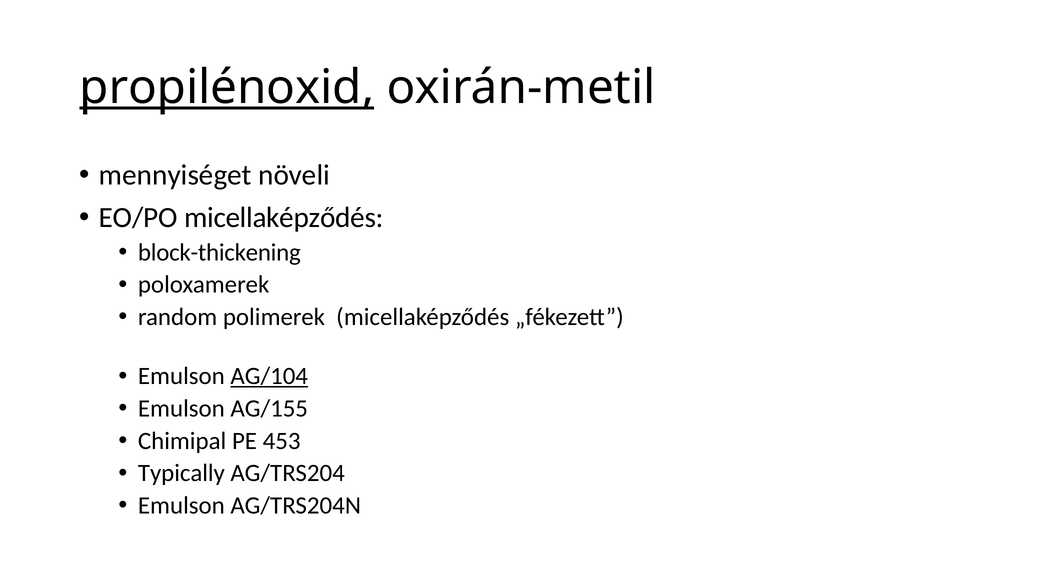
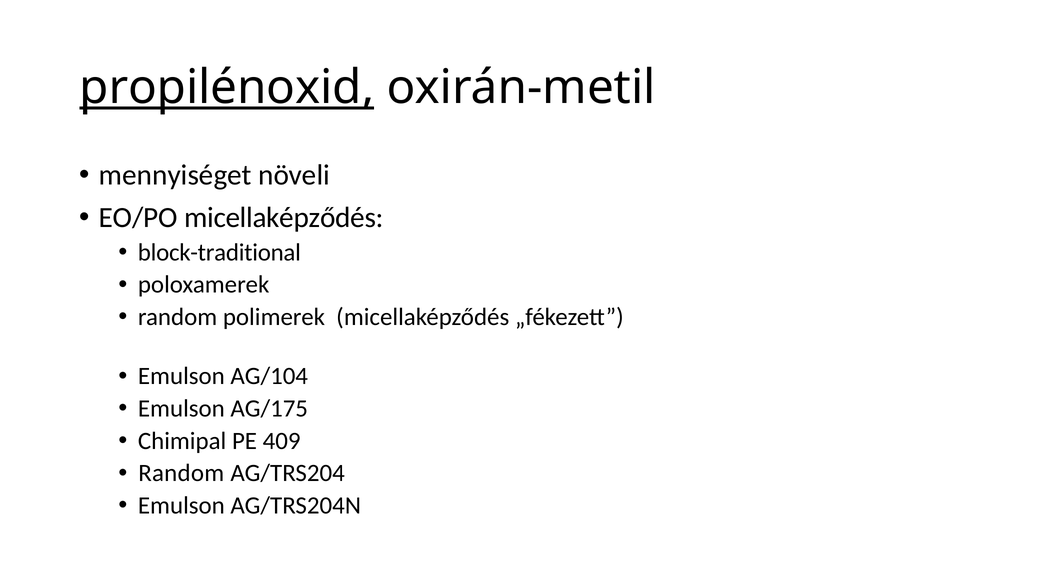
block-thickening: block-thickening -> block-traditional (219, 253)
AG/104 underline: present -> none (269, 377)
AG/155: AG/155 -> AG/175 (269, 409)
453: 453 -> 409 (282, 441)
Typically: Typically -> Random (181, 474)
